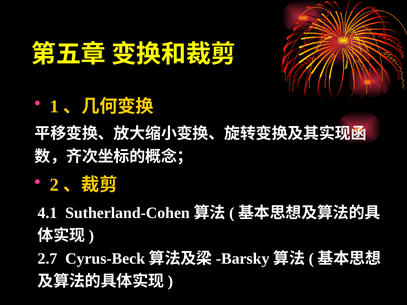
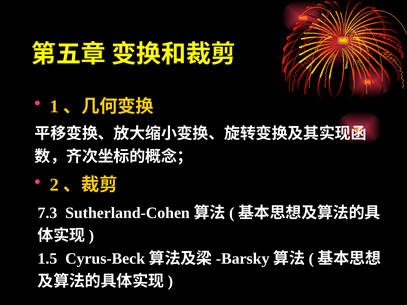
4.1: 4.1 -> 7.3 (47, 213)
2.7: 2.7 -> 1.5 (47, 259)
